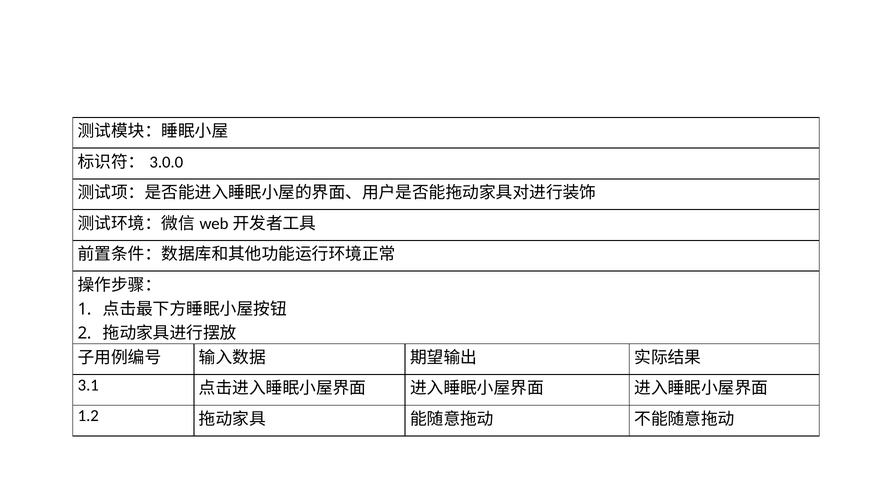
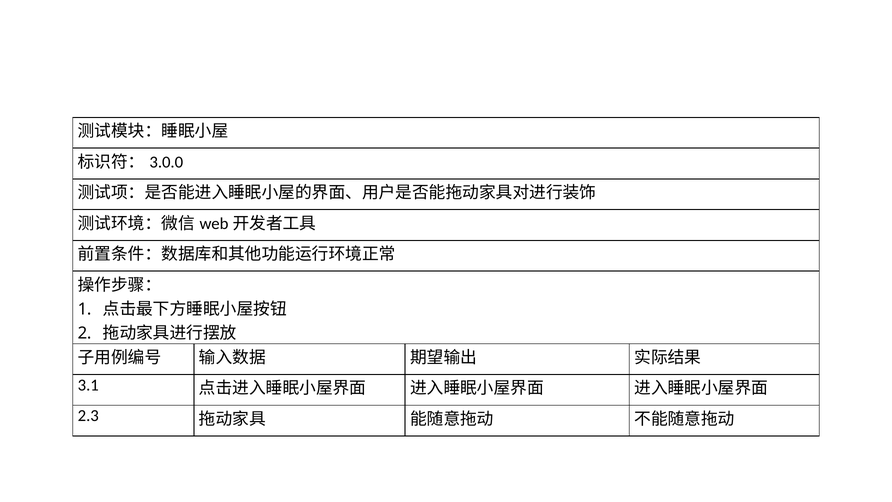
1.2: 1.2 -> 2.3 (88, 416)
